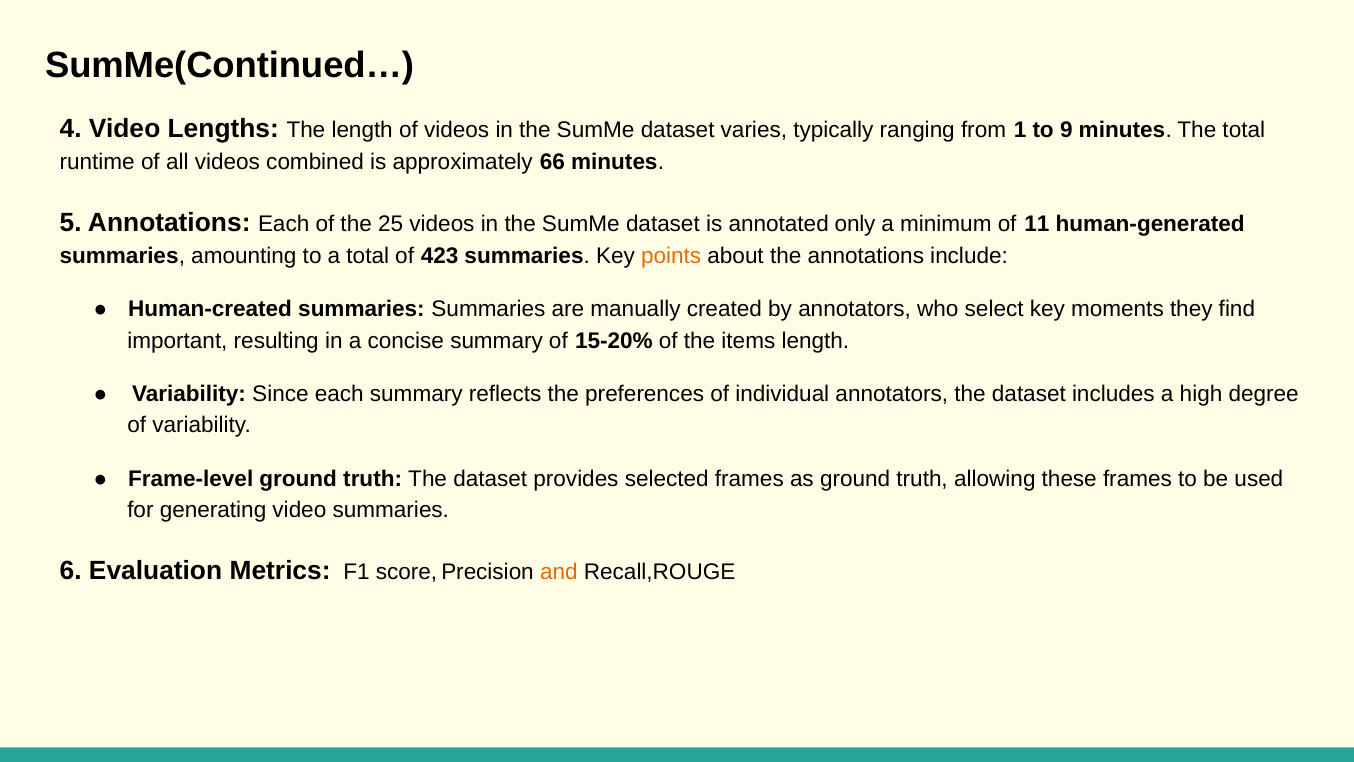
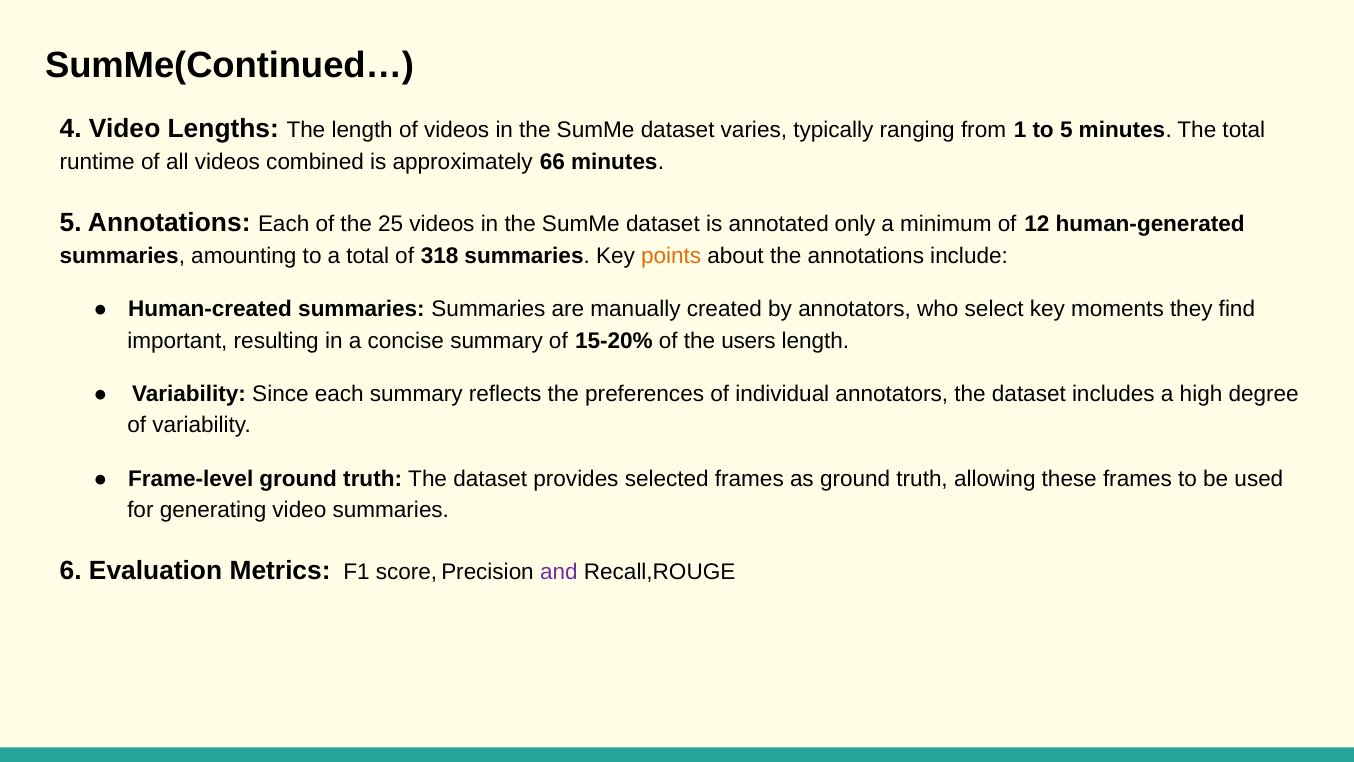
to 9: 9 -> 5 (1066, 130)
11: 11 -> 12 (1037, 224)
423: 423 -> 318 (440, 256)
items: items -> users (748, 340)
and colour: orange -> purple (559, 572)
